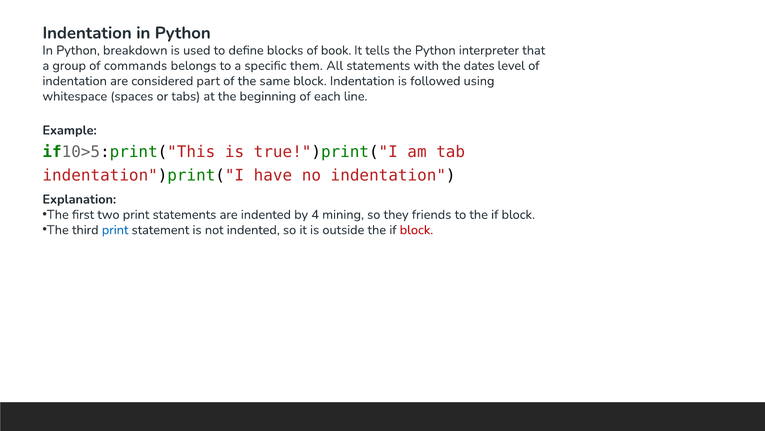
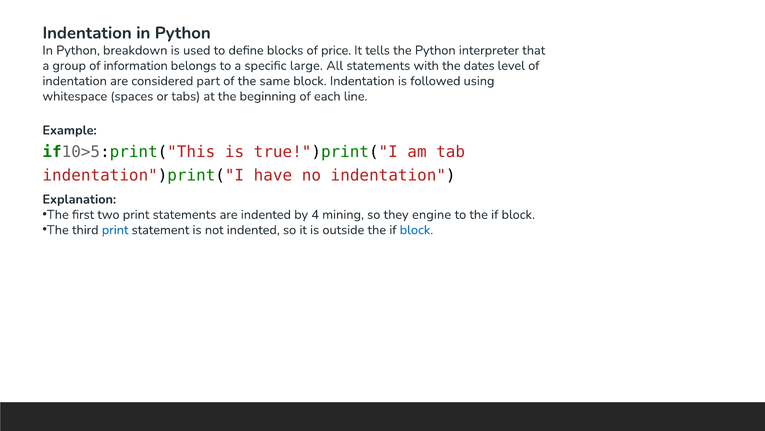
book: book -> price (336, 50)
commands: commands -> information (136, 66)
them: them -> large (306, 66)
friends: friends -> engine (432, 214)
block colour: red -> blue (416, 230)
